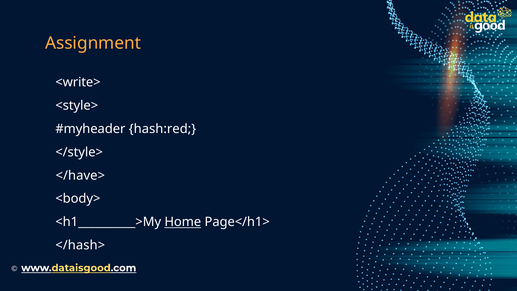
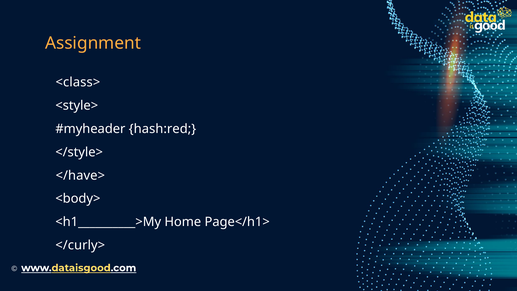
<write>: <write> -> <class> (78, 82)
Home underline: present -> none (183, 222)
</hash>: </hash> -> </curly> (80, 245)
